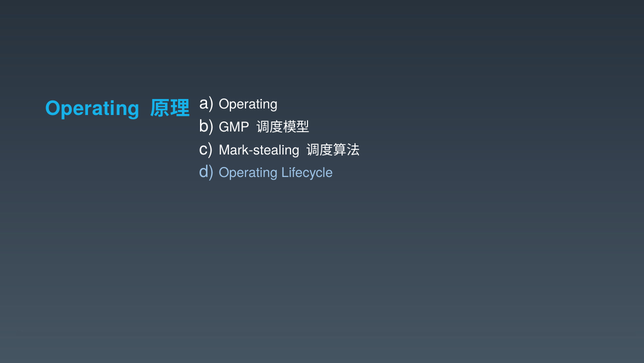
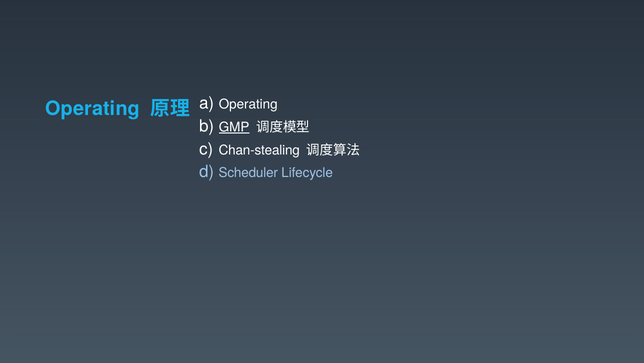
GMP underline: none -> present (234, 127)
Mark-stealing: Mark-stealing -> Chan-stealing (259, 150)
Operating: Operating -> Scheduler (248, 173)
